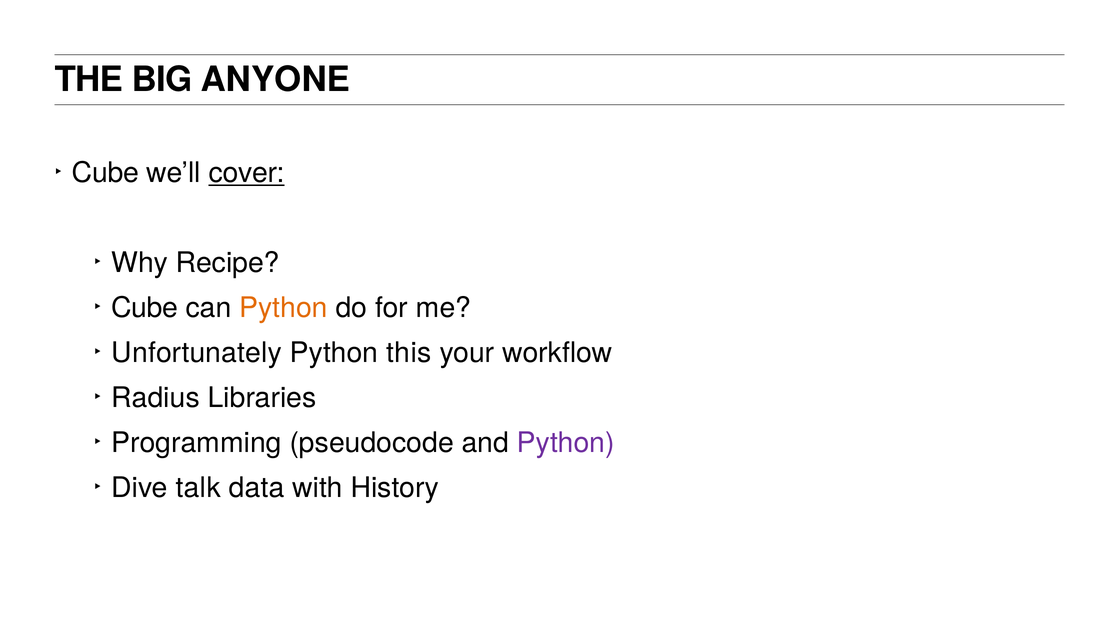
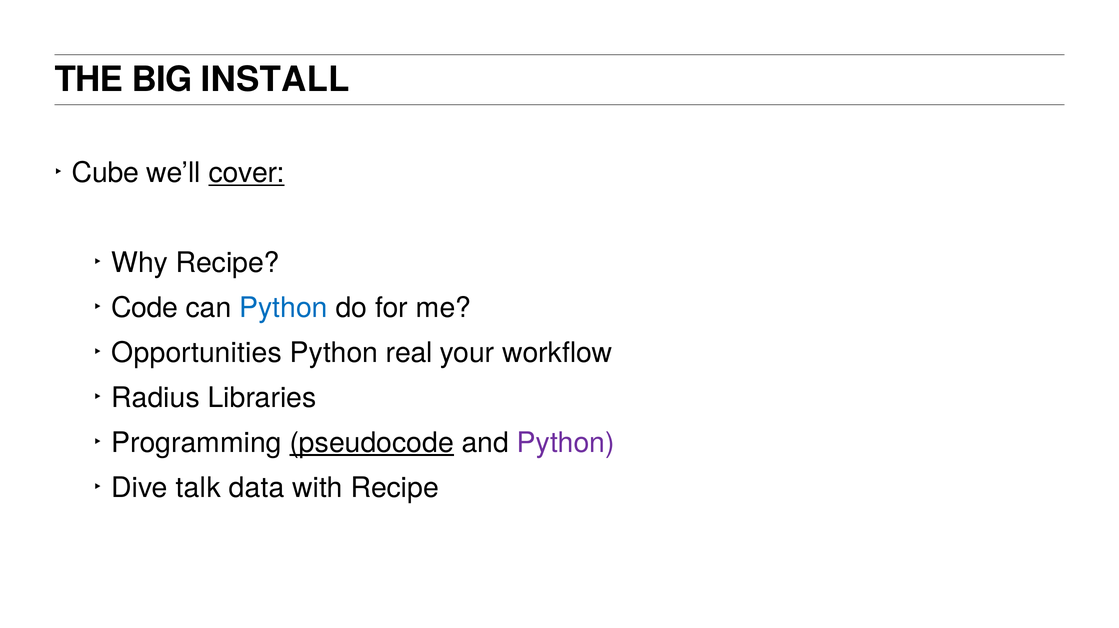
ANYONE: ANYONE -> INSTALL (275, 80)
Cube: Cube -> Code (145, 308)
Python colour: orange -> blue (283, 308)
Unfortunately: Unfortunately -> Opportunities (197, 353)
this: this -> real (409, 353)
pseudocode underline: none -> present (372, 443)
with History: History -> Recipe (395, 488)
